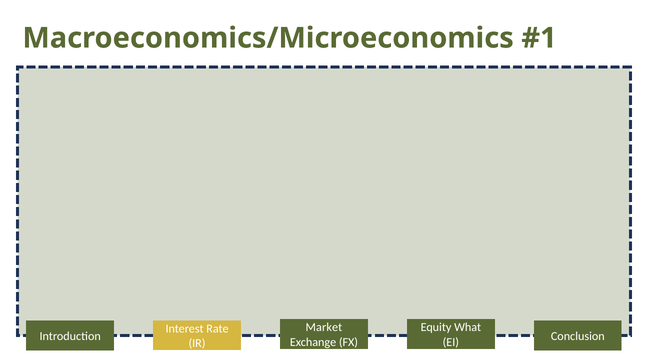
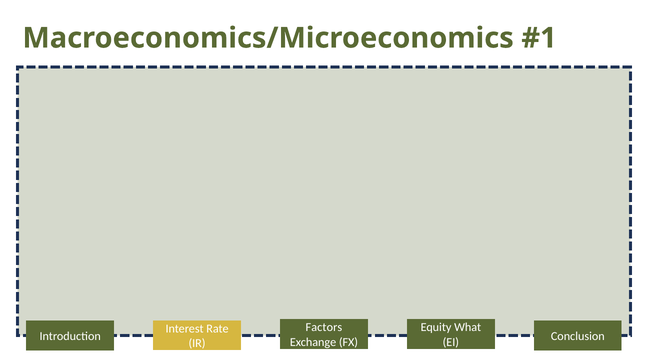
Market: Market -> Factors (324, 328)
